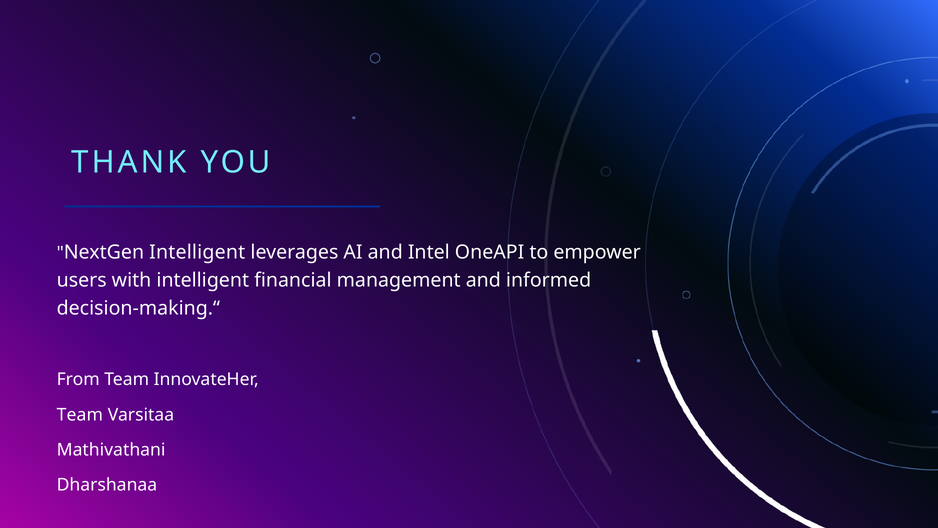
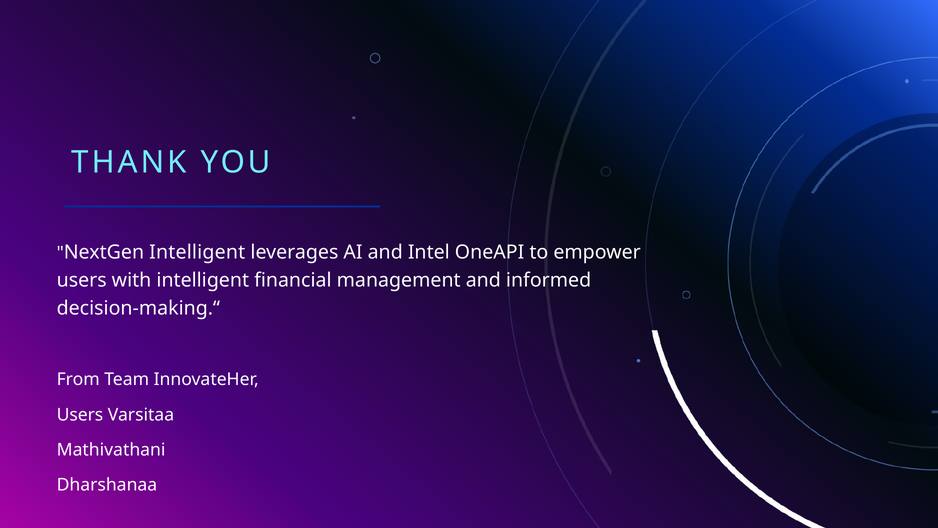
Team: Team -> Users (80, 414)
